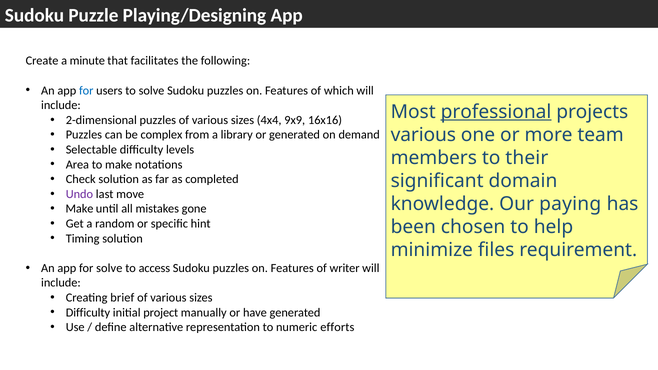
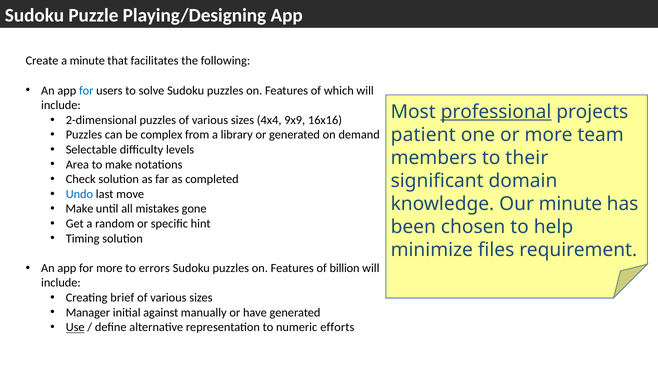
various: various -> patient (423, 135)
Undo colour: purple -> blue (79, 194)
Our paying: paying -> minute (570, 204)
for solve: solve -> more (109, 268)
access: access -> errors (154, 268)
writer: writer -> billion (345, 268)
Difficulty: Difficulty -> Manager (88, 313)
project: project -> against (161, 313)
Use underline: none -> present (75, 327)
